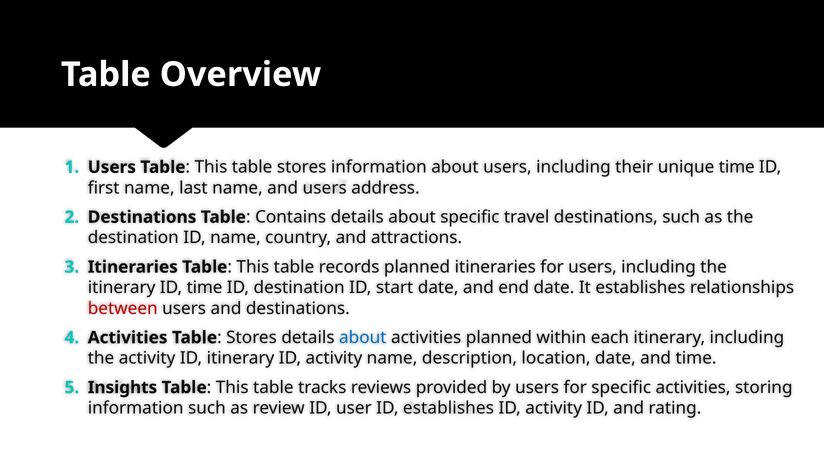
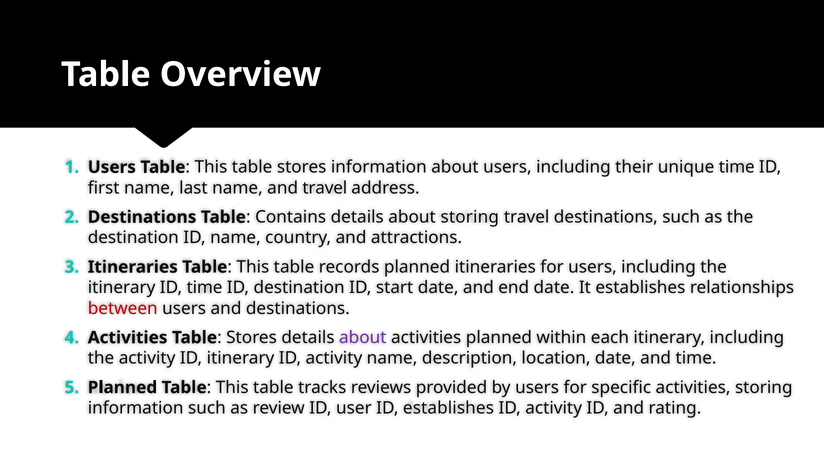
and users: users -> travel (325, 188)
about specific: specific -> storing (470, 217)
about colour: blue -> purple (363, 337)
Insights: Insights -> Planned (122, 387)
